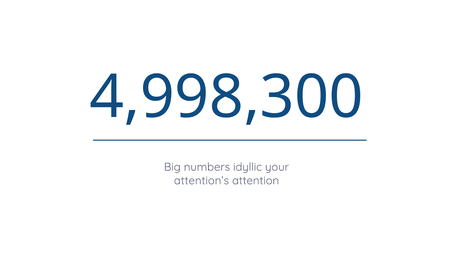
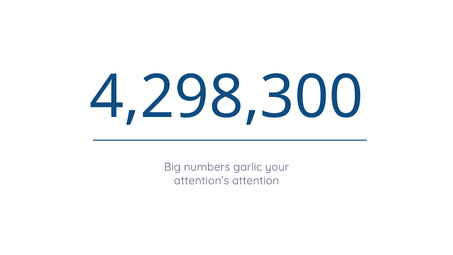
4,998,300: 4,998,300 -> 4,298,300 (226, 97)
idyllic: idyllic -> garlic (248, 167)
